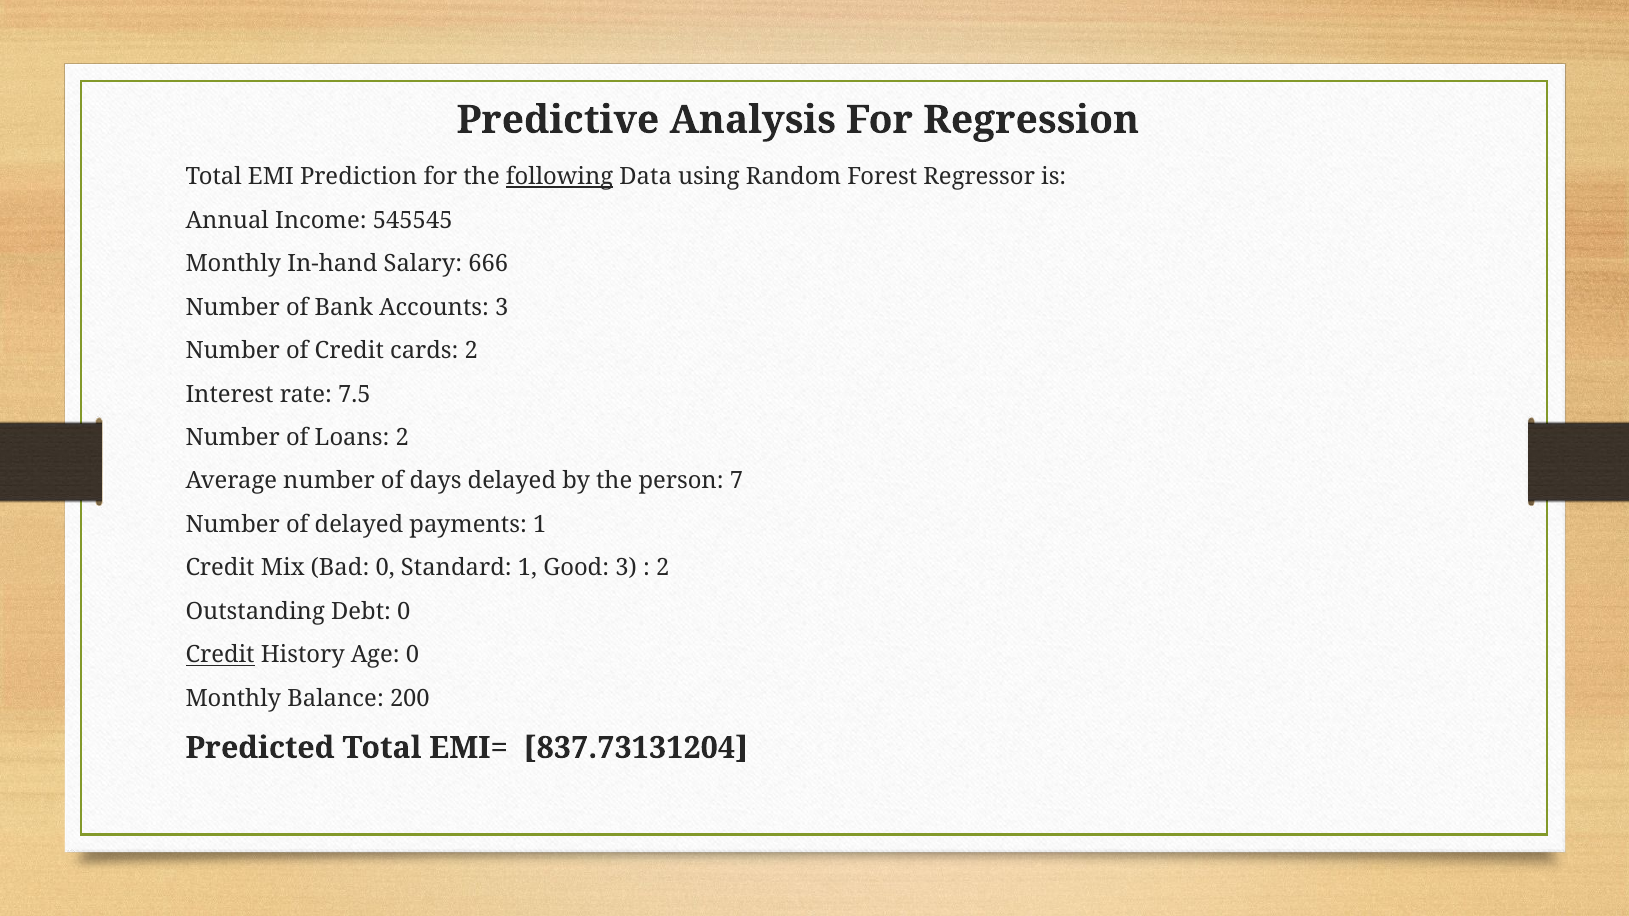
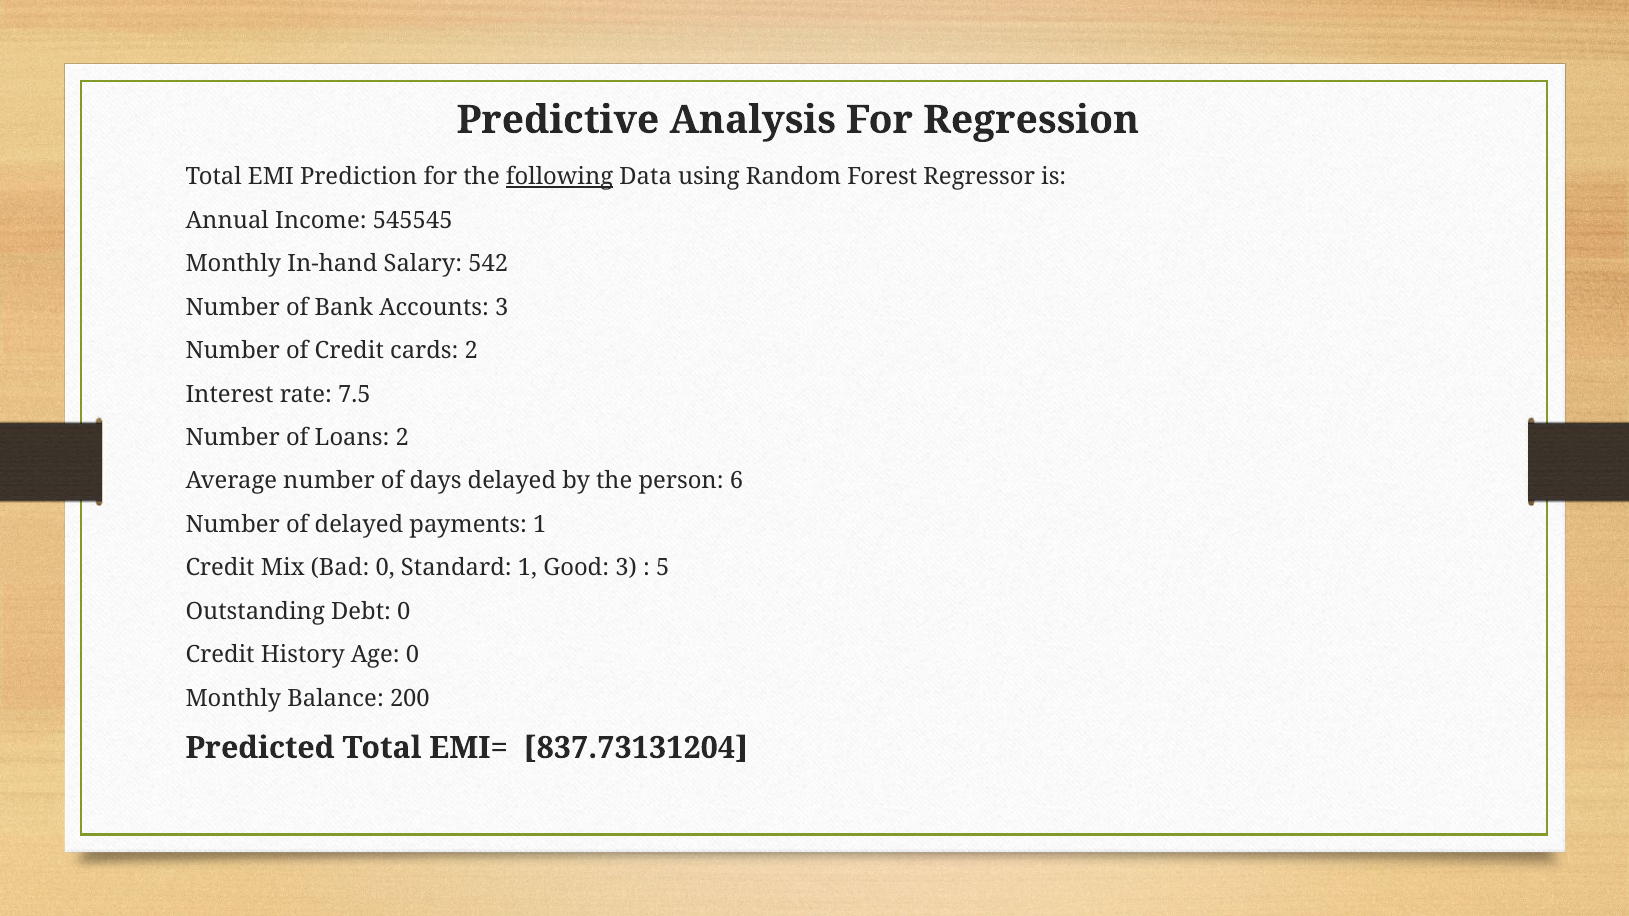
666: 666 -> 542 (488, 264)
7: 7 -> 6 (737, 481)
2: 2 -> 5 (663, 568)
Credit underline: present -> none (220, 655)
